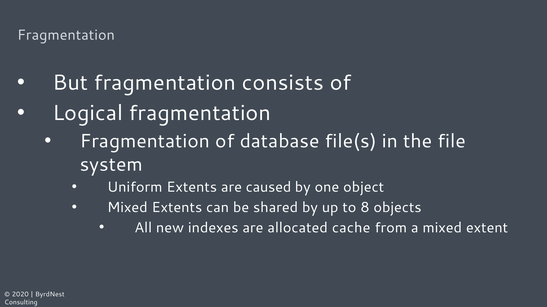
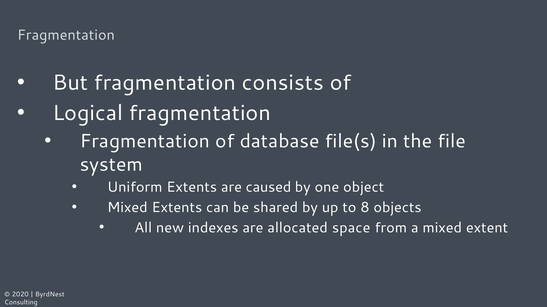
cache: cache -> space (351, 228)
